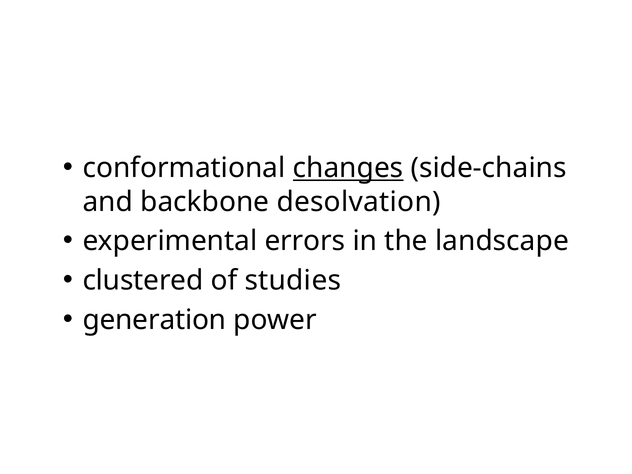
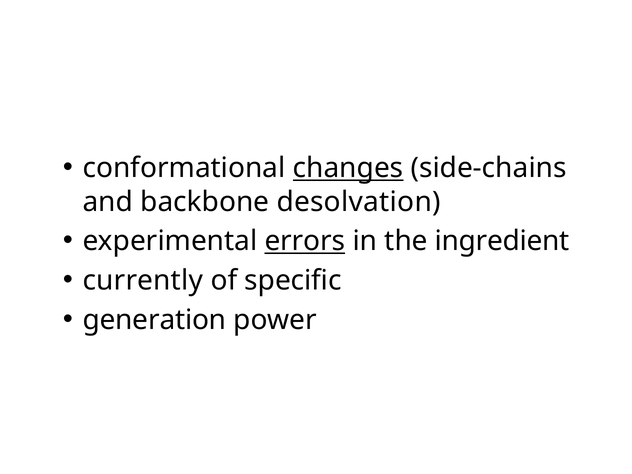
errors underline: none -> present (305, 241)
landscape: landscape -> ingredient (502, 241)
clustered: clustered -> currently (143, 280)
studies: studies -> specific (293, 280)
